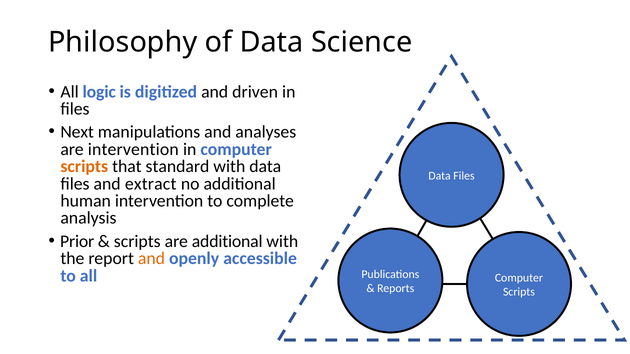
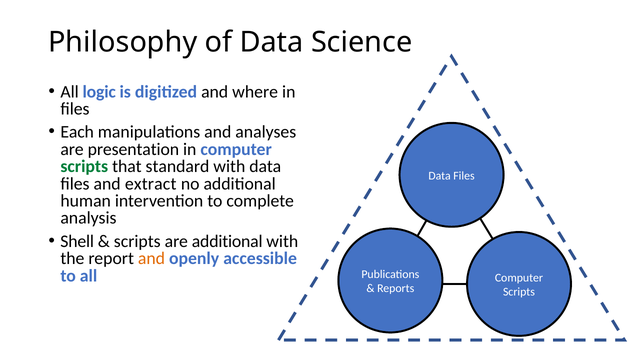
driven: driven -> where (255, 92)
Next: Next -> Each (77, 132)
are intervention: intervention -> presentation (133, 149)
scripts colour: orange -> green (84, 167)
Prior: Prior -> Shell (77, 242)
